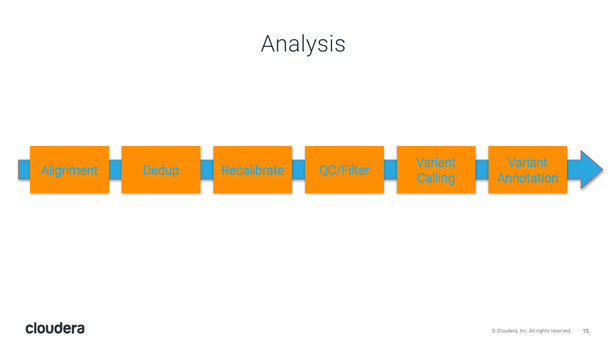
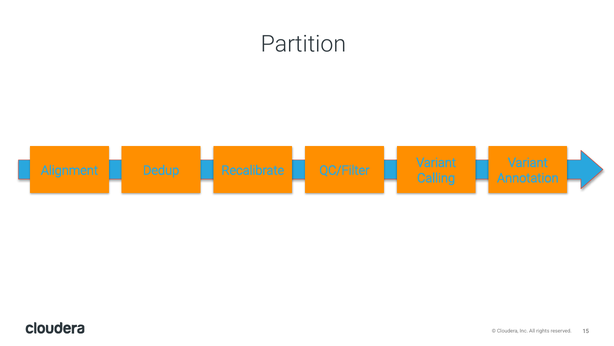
Analysis: Analysis -> Partition (303, 44)
